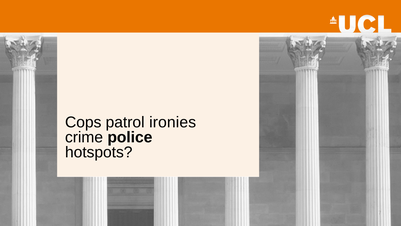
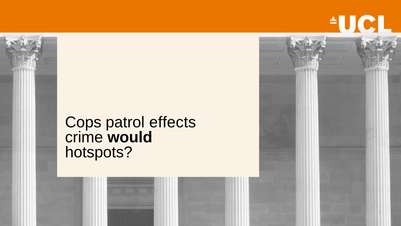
ironies: ironies -> effects (173, 122)
police: police -> would (130, 137)
